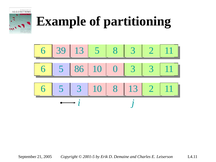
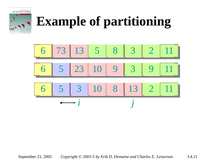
39: 39 -> 73 (61, 51)
86: 86 -> 23 (79, 69)
10 0: 0 -> 9 (115, 69)
3 3: 3 -> 9 (151, 69)
